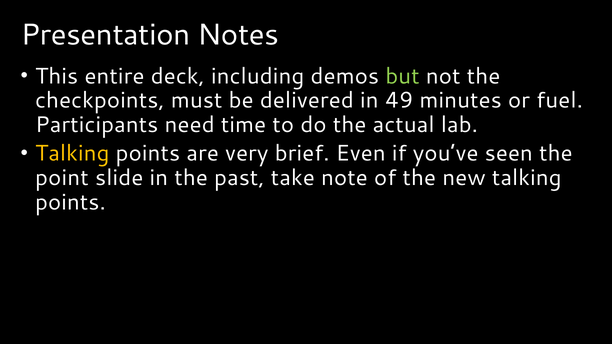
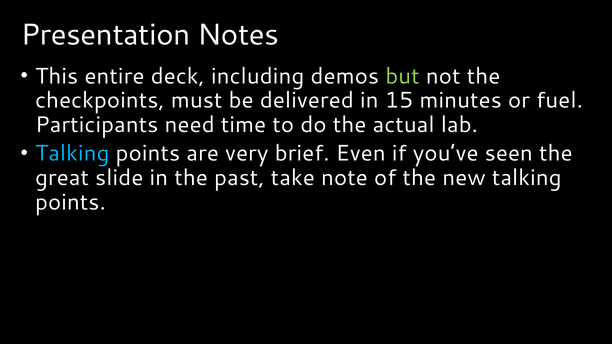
49: 49 -> 15 (399, 100)
Talking colour: yellow -> light blue (72, 154)
point: point -> great (62, 178)
